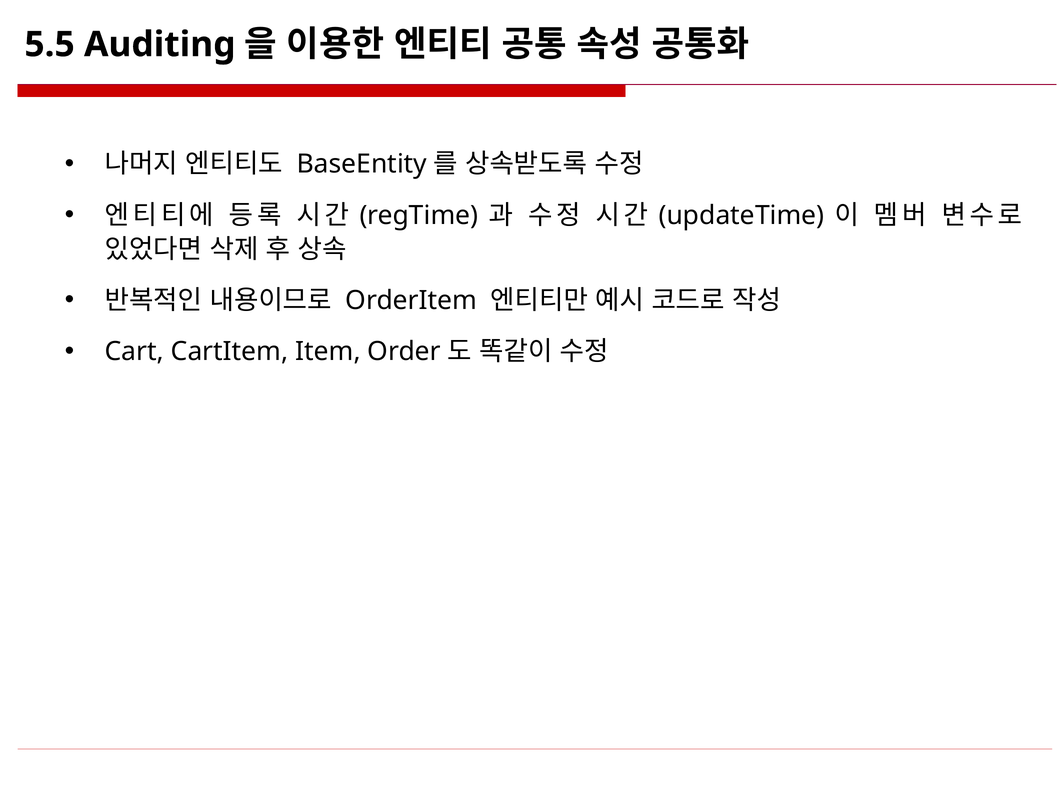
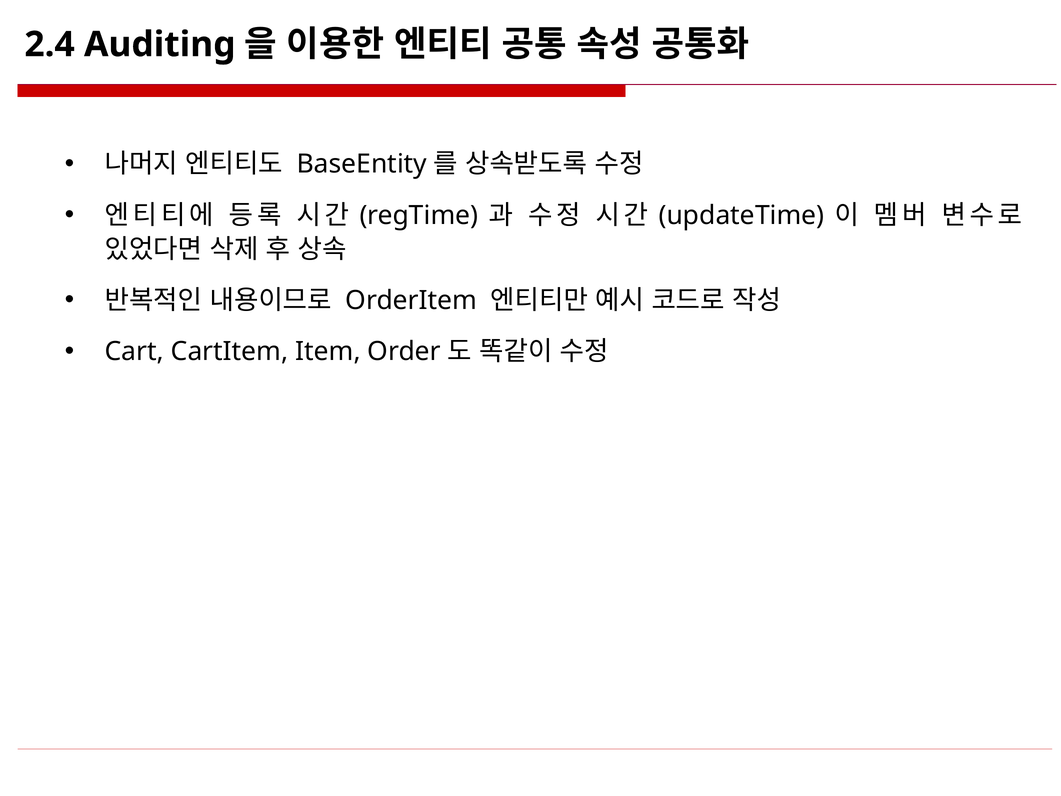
5.5: 5.5 -> 2.4 (50, 44)
